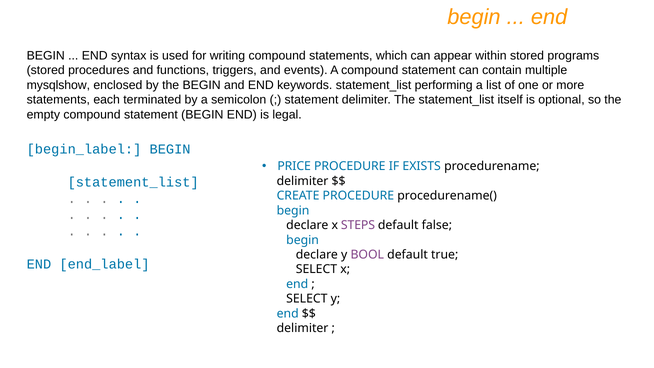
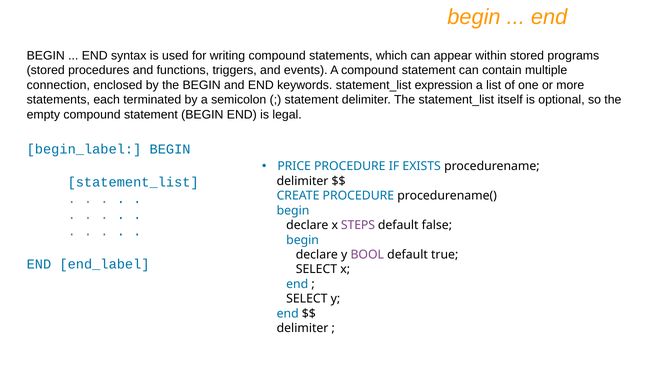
mysqlshow: mysqlshow -> connection (58, 85)
performing: performing -> expression (444, 85)
